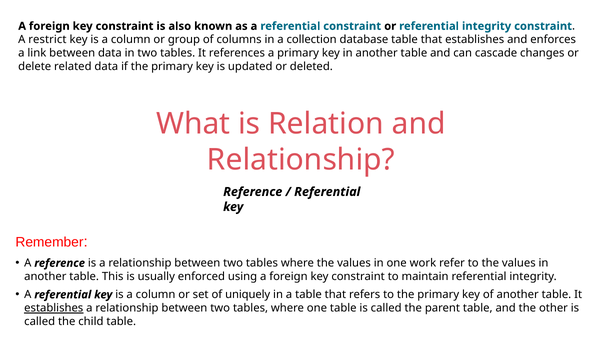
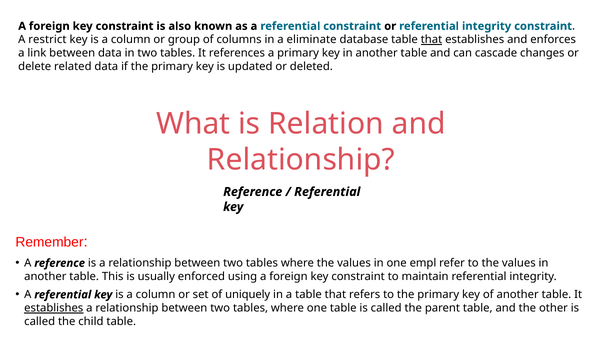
collection: collection -> eliminate (312, 40)
that underline: none -> present (431, 40)
work: work -> empl (423, 264)
